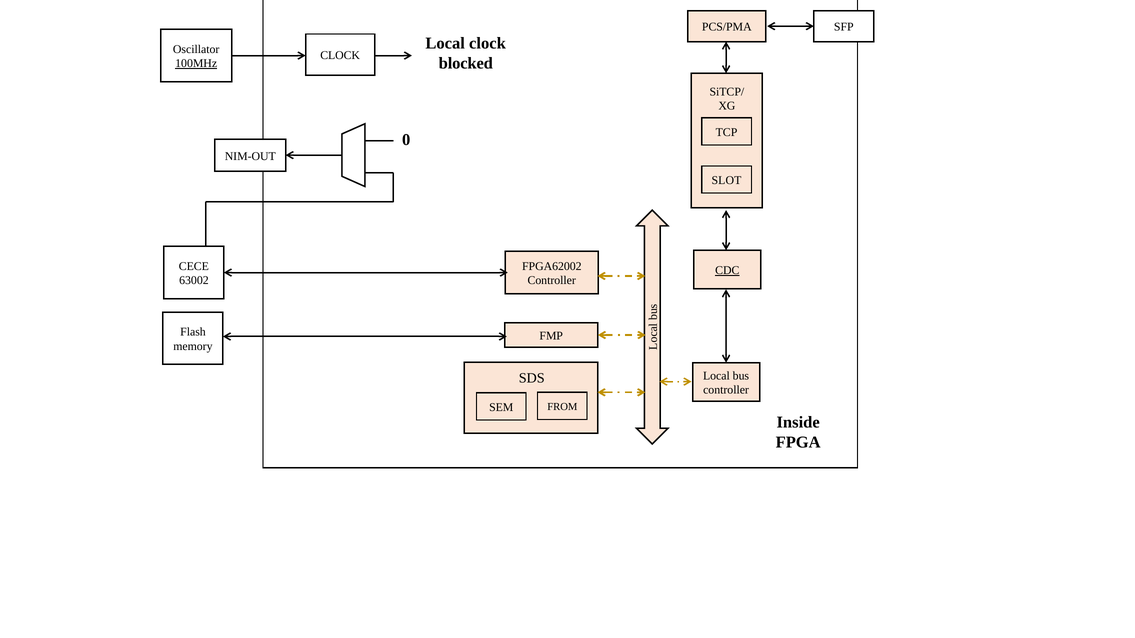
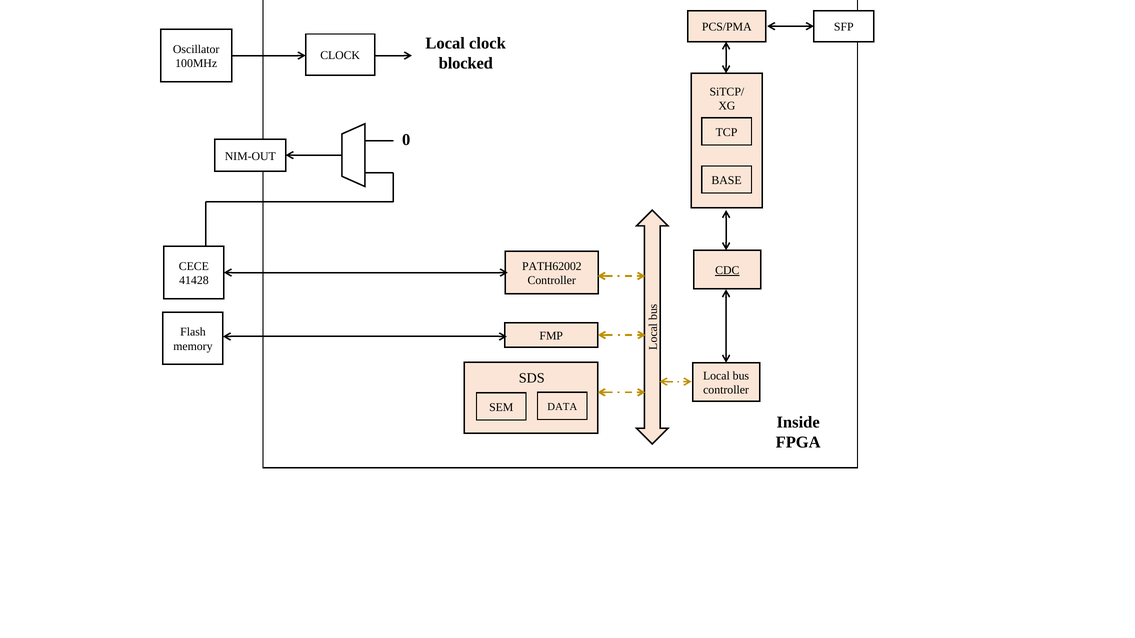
100MHz underline: present -> none (196, 64)
SLOT: SLOT -> BASE (727, 180)
FPGA62002: FPGA62002 -> PATH62002 (552, 266)
63002: 63002 -> 41428 (194, 281)
FROM: FROM -> DATA (562, 407)
